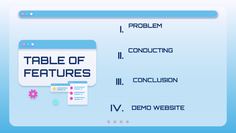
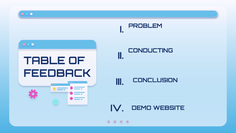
FEATURES: FEATURES -> FEEDBACK (57, 73)
